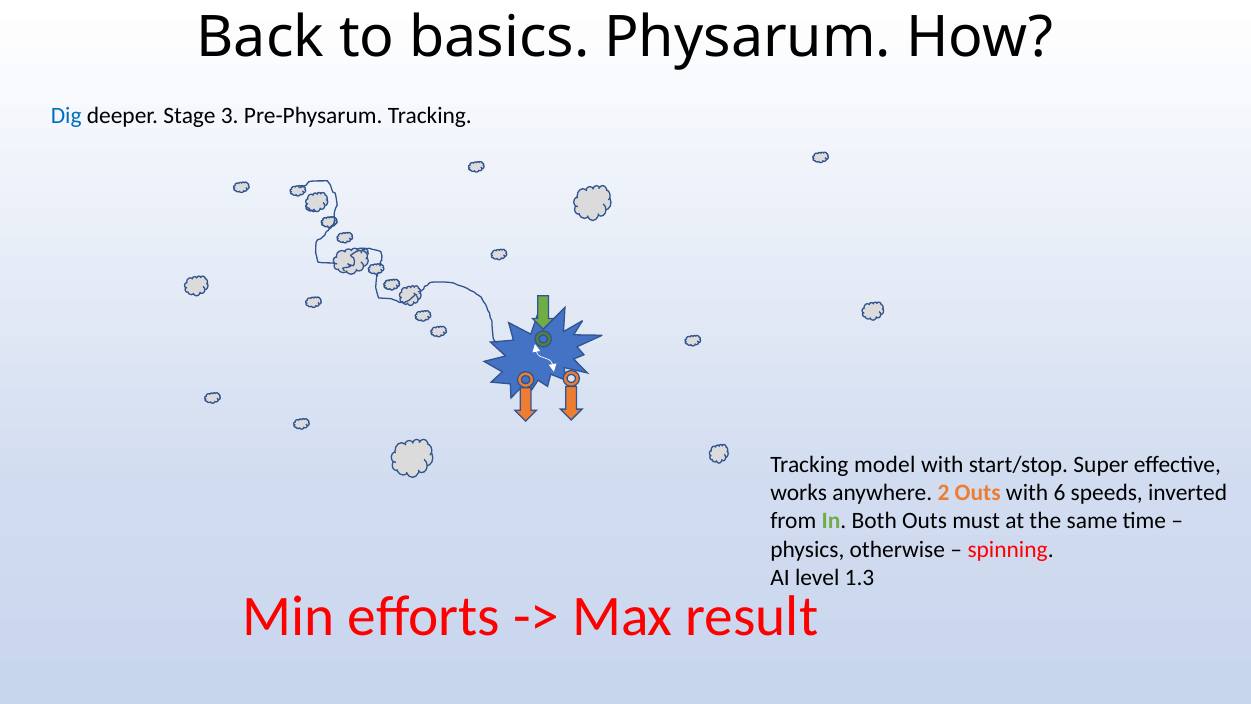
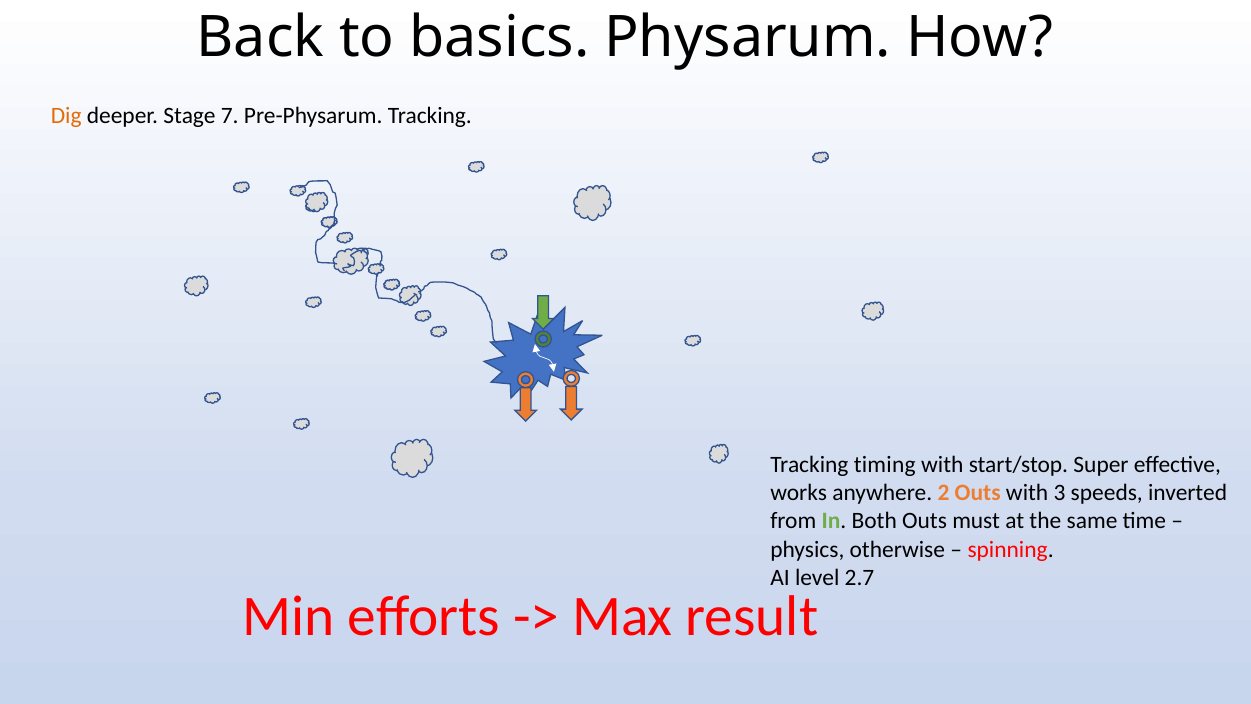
Dig colour: blue -> orange (66, 116)
3: 3 -> 7 (230, 116)
model: model -> timing (885, 465)
6: 6 -> 3 (1059, 493)
1.3: 1.3 -> 2.7 (860, 577)
